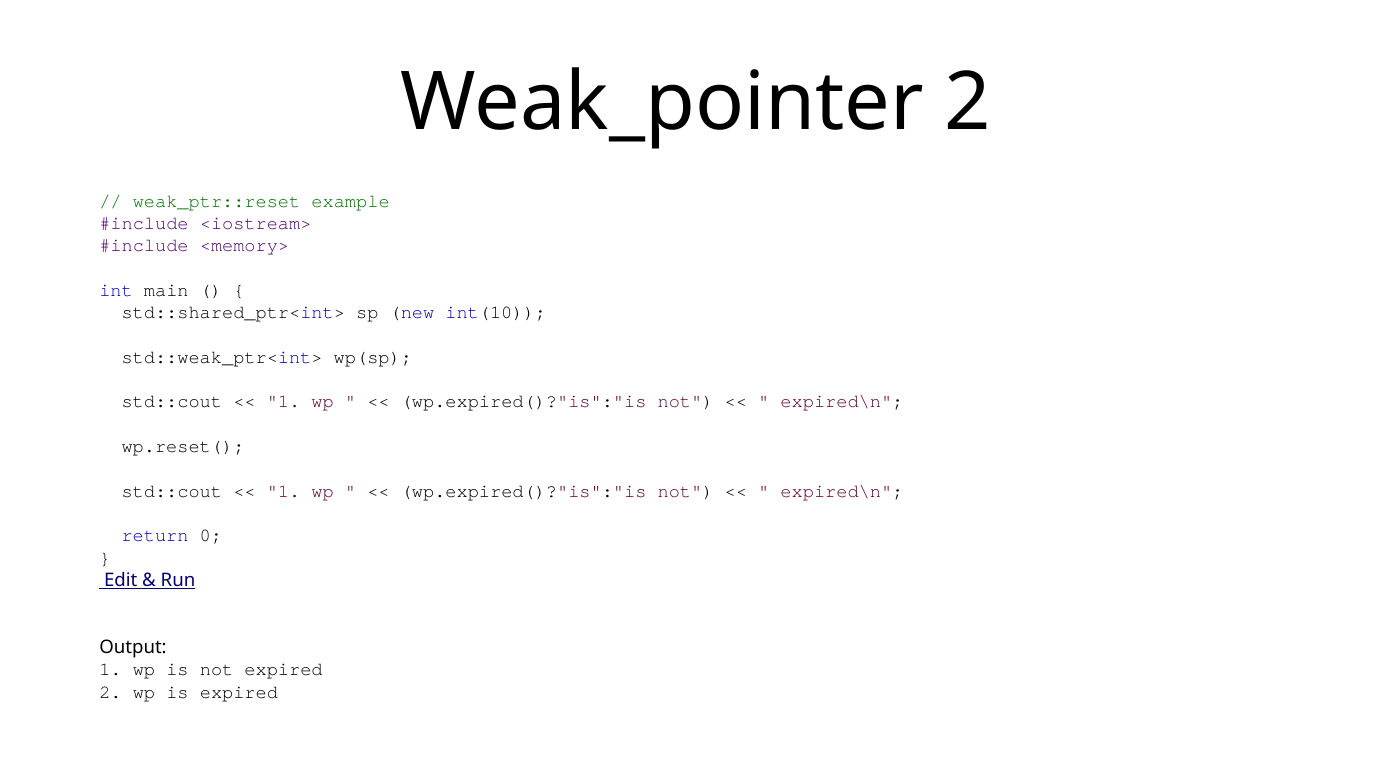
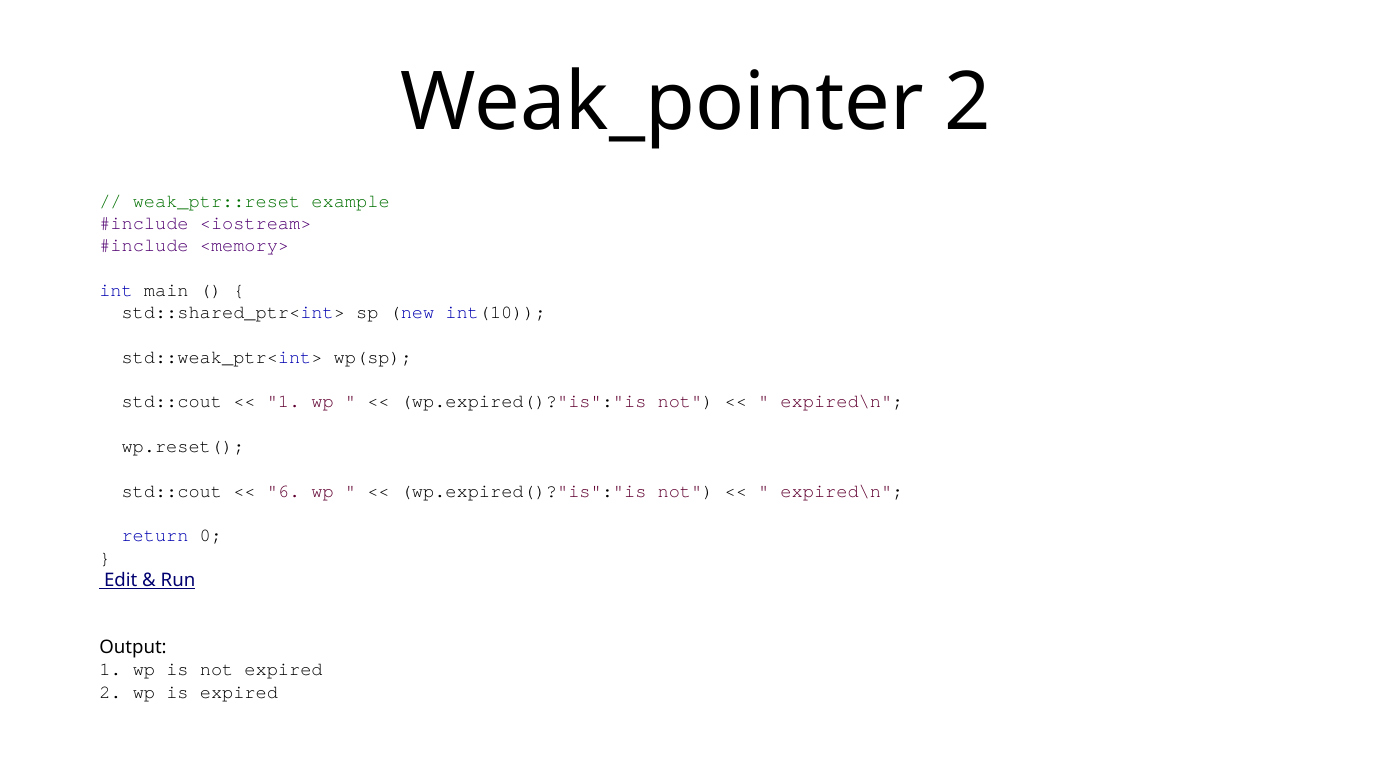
1: 1 -> 6 (284, 491)
